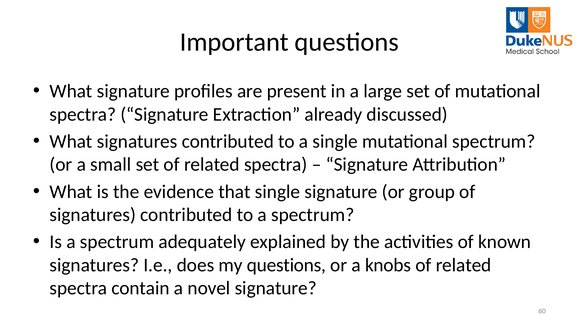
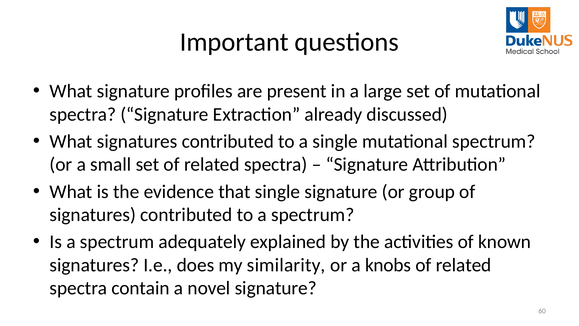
my questions: questions -> similarity (286, 265)
